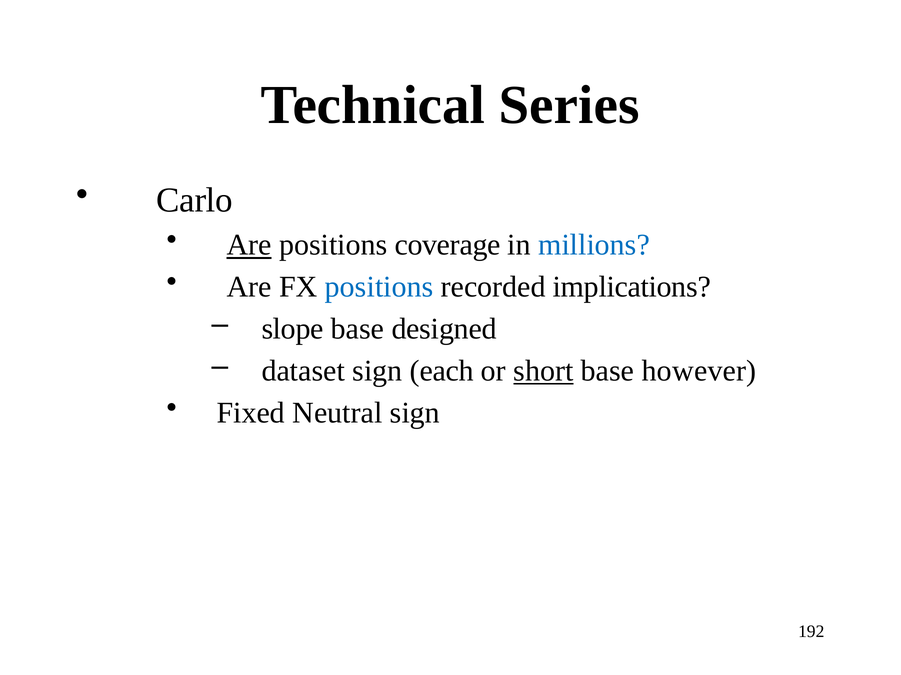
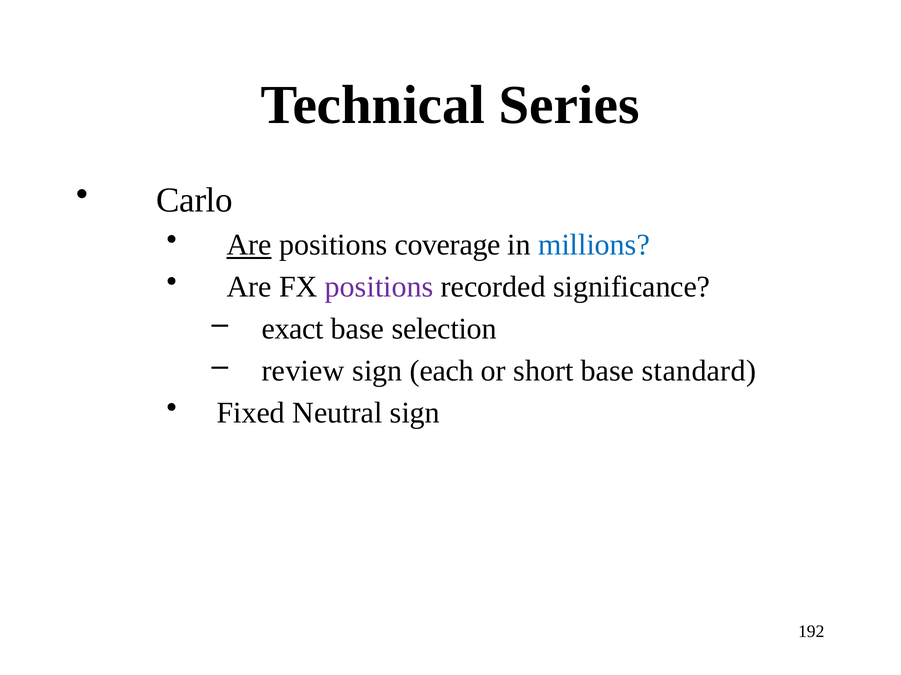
positions colour: blue -> purple (379, 287)
implications: implications -> significance (632, 287)
slope: slope -> exact (293, 329)
designed: designed -> selection (444, 329)
dataset: dataset -> review (303, 371)
short underline: present -> none (543, 371)
however: however -> standard (699, 371)
